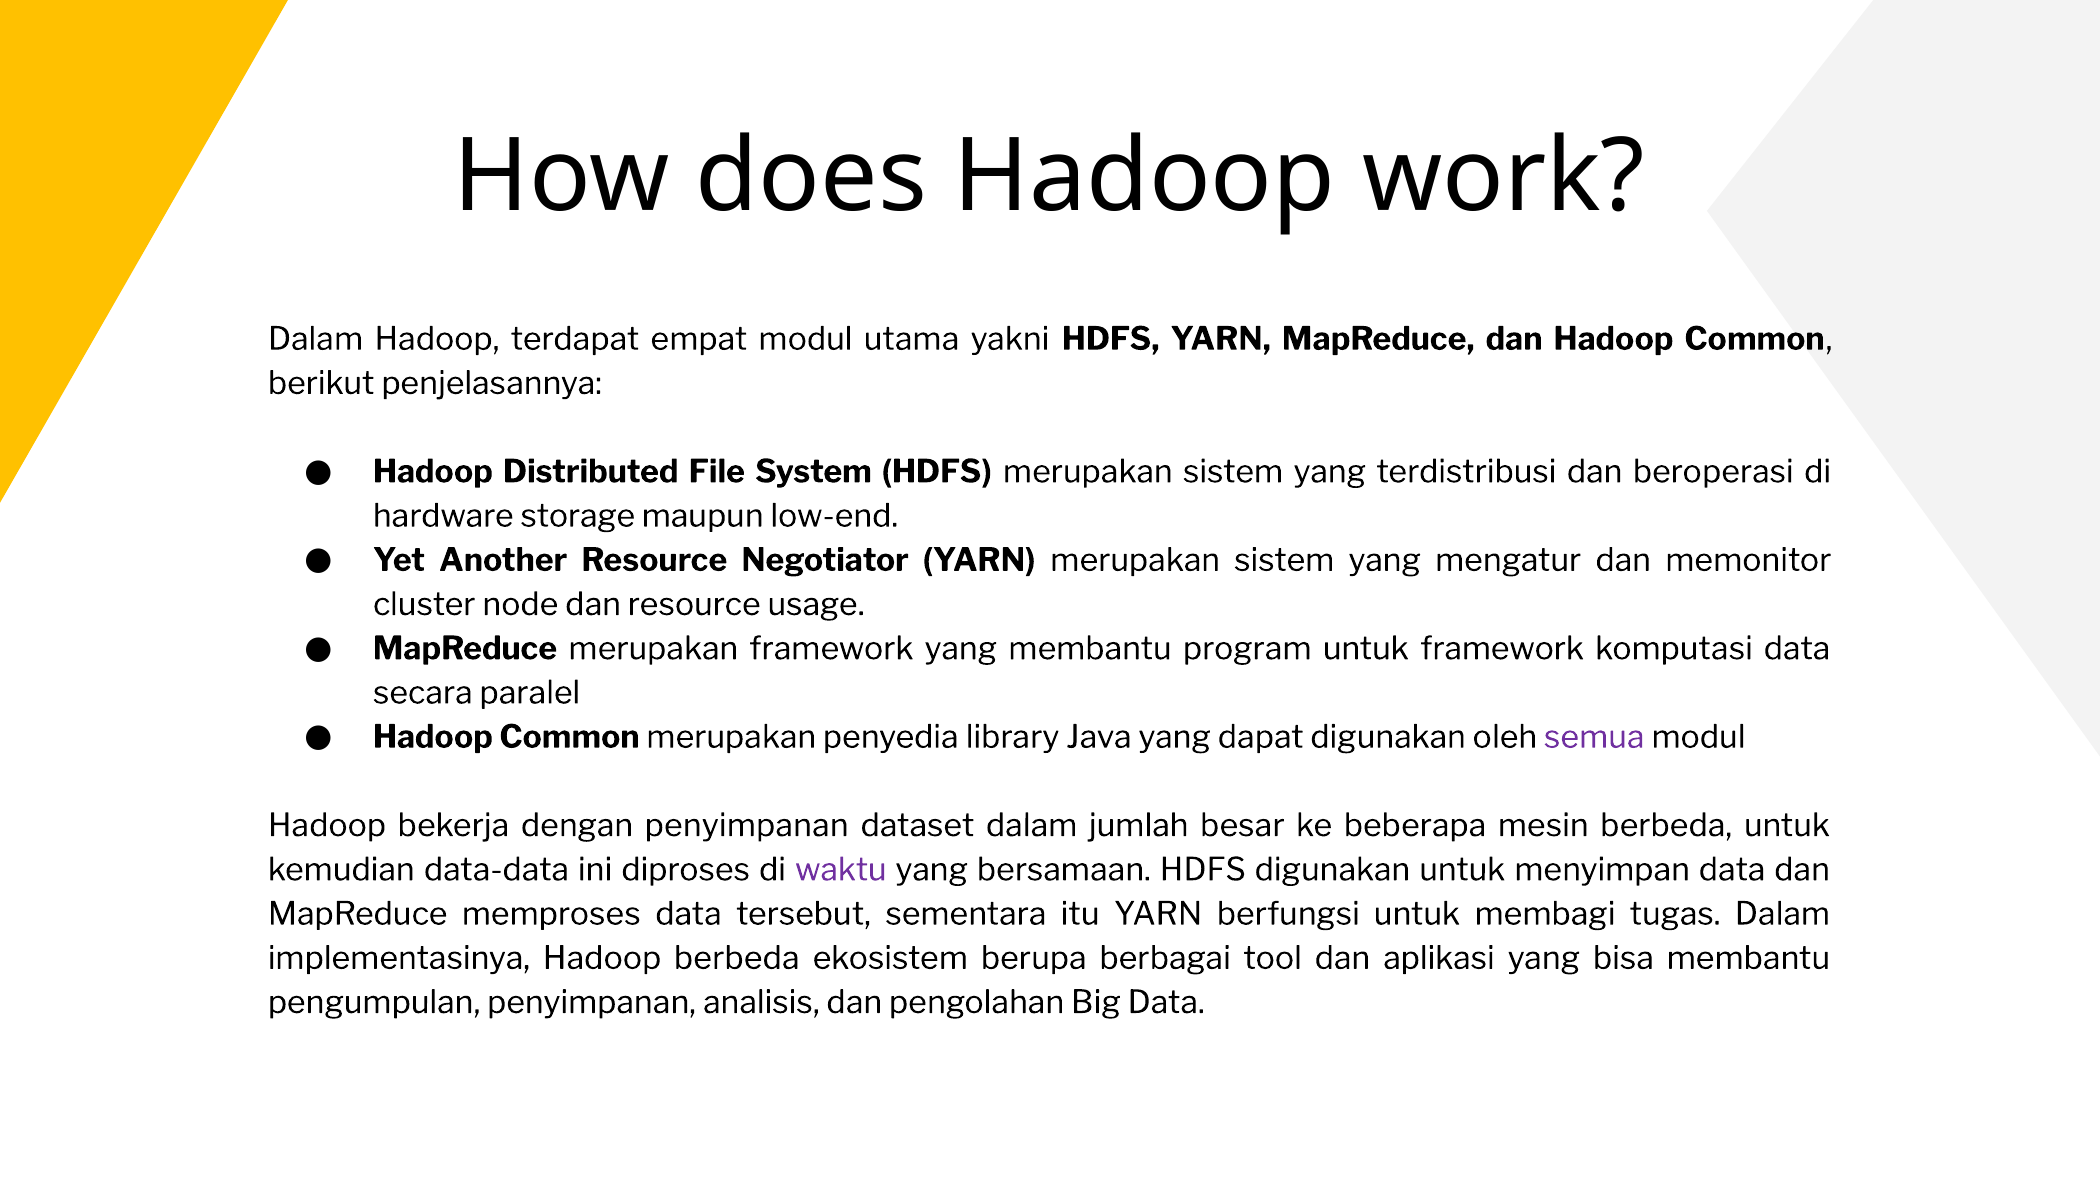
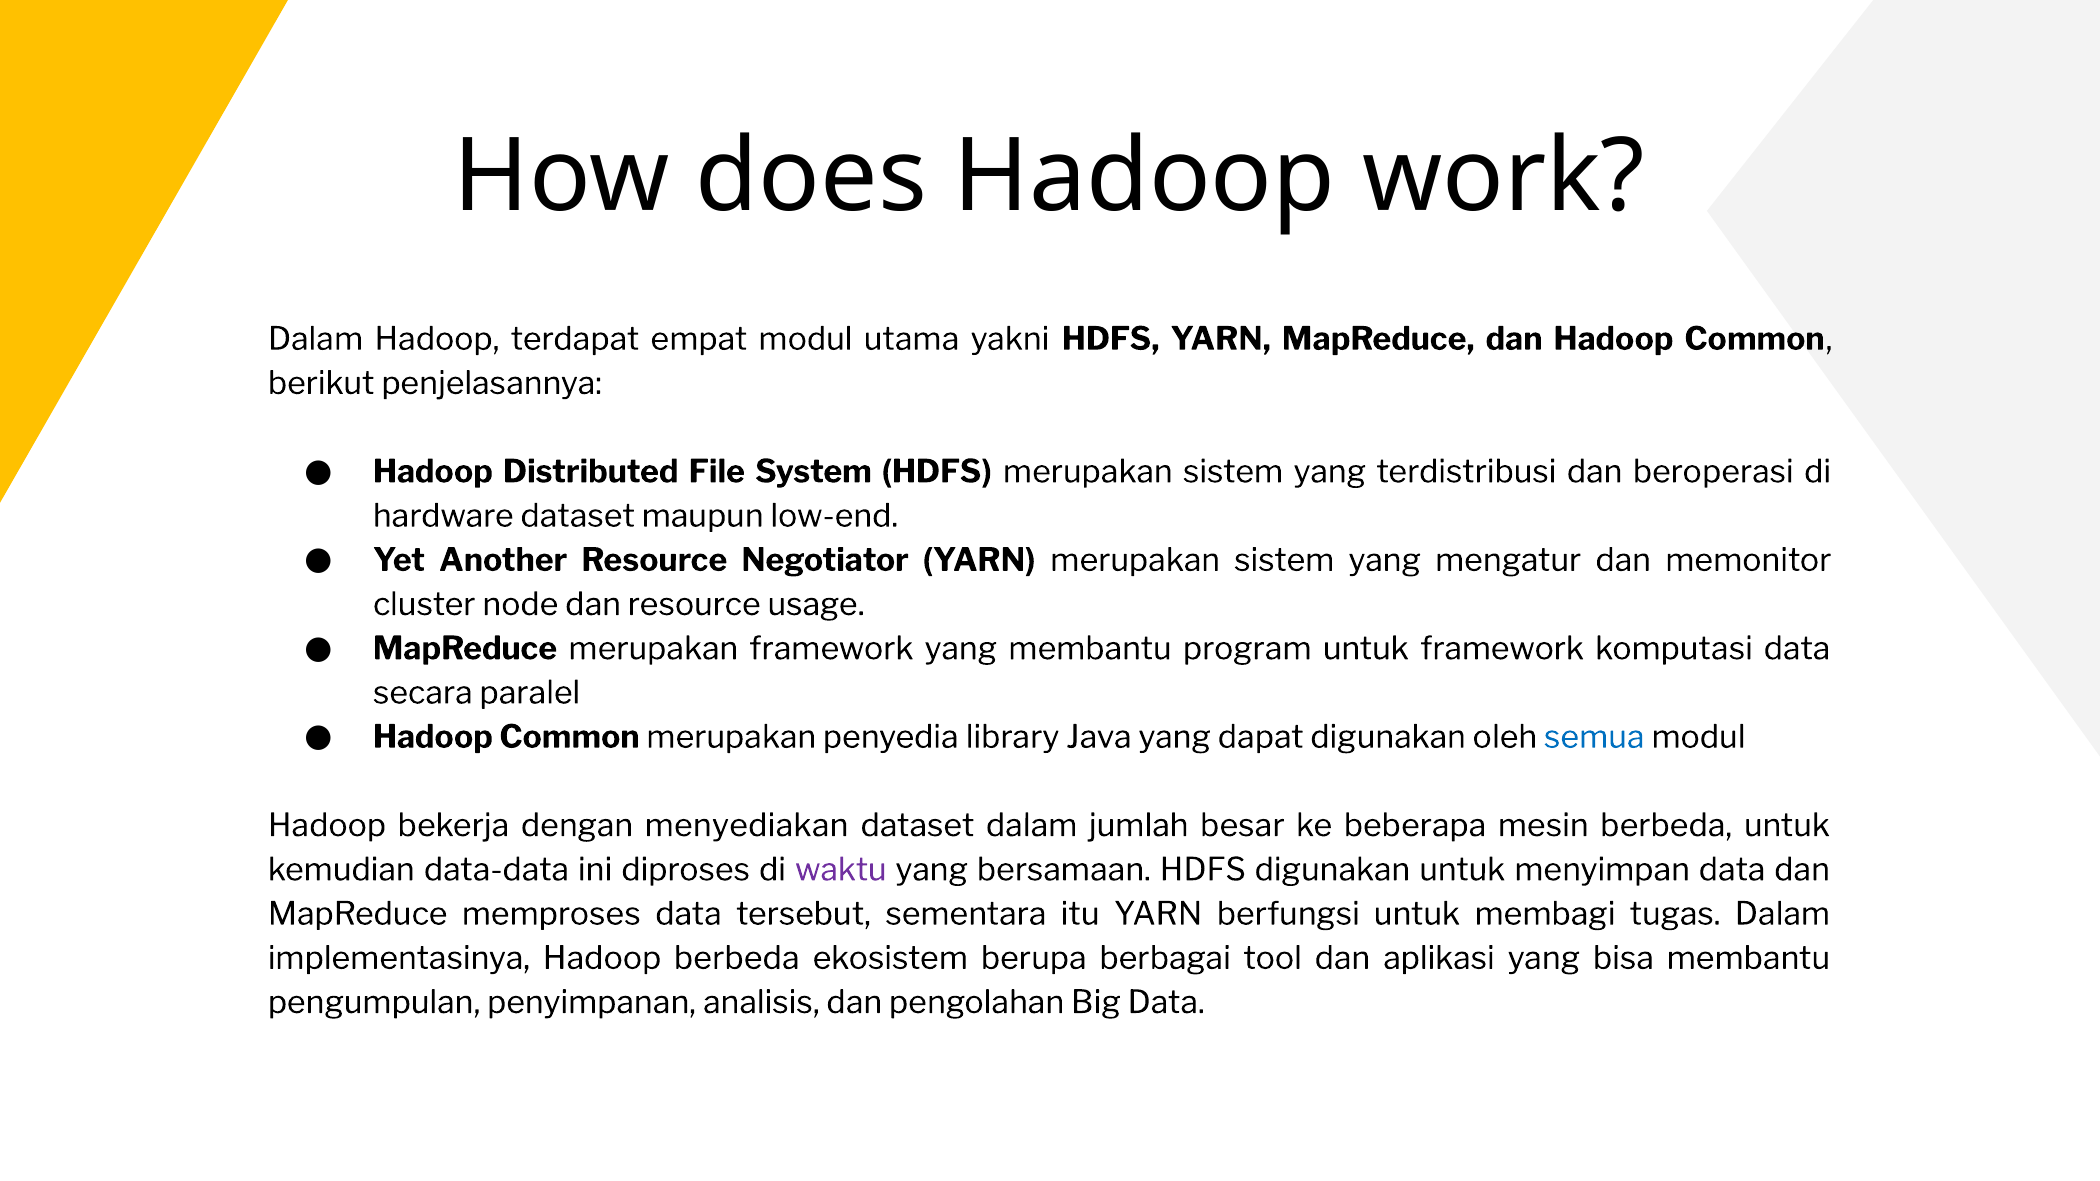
hardware storage: storage -> dataset (578, 516)
semua colour: purple -> blue (1594, 737)
dengan penyimpanan: penyimpanan -> menyediakan (747, 826)
